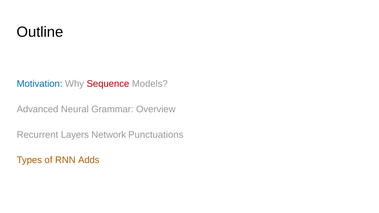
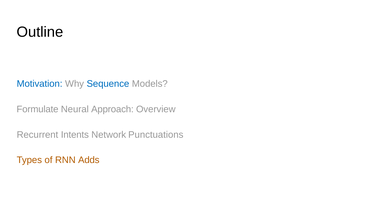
Sequence colour: red -> blue (108, 84)
Advanced: Advanced -> Formulate (38, 109)
Grammar: Grammar -> Approach (112, 109)
Layers: Layers -> Intents (75, 135)
